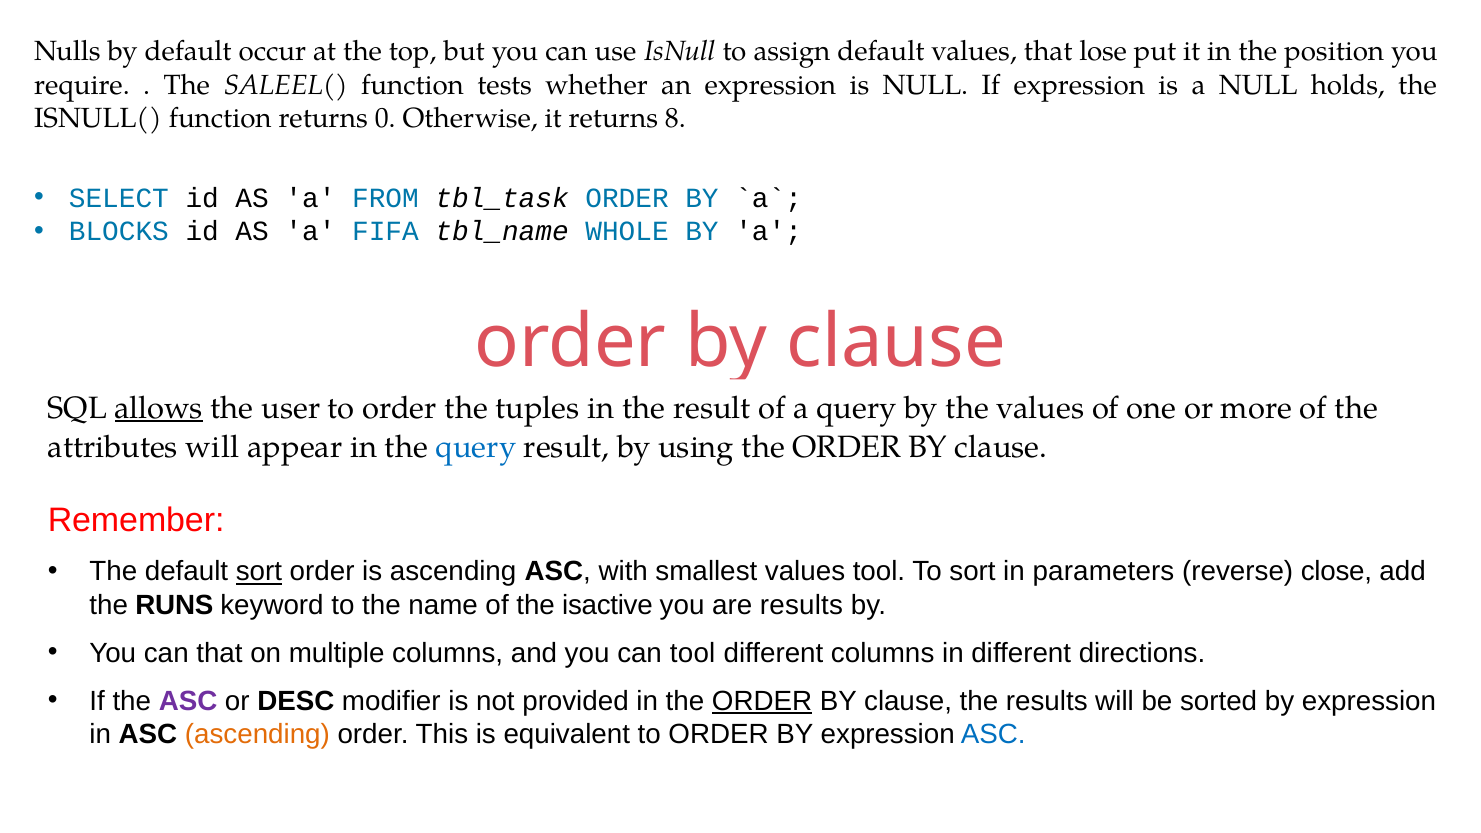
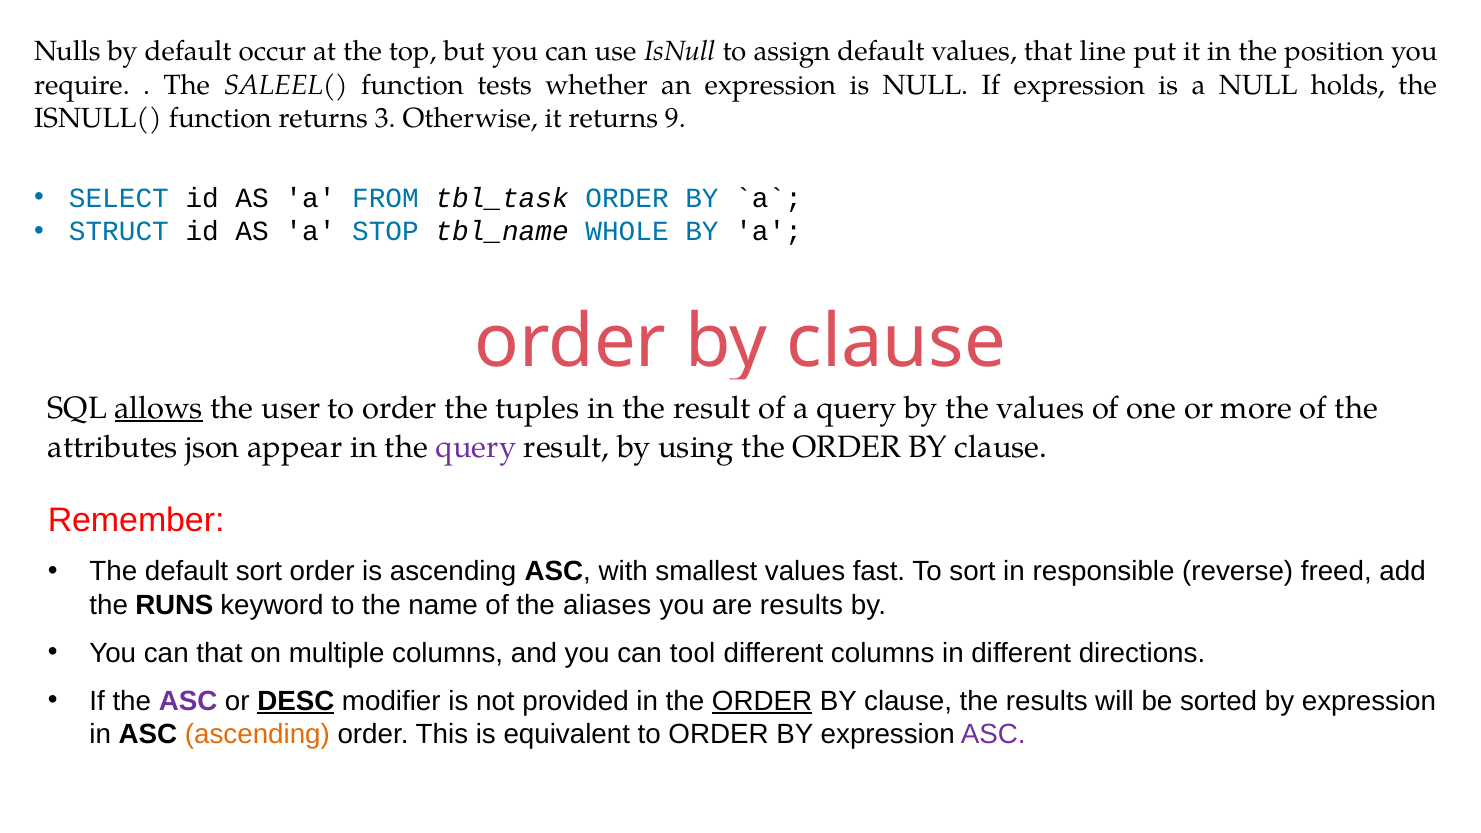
lose: lose -> line (1103, 52)
0: 0 -> 3 (385, 118)
8: 8 -> 9 (675, 118)
BLOCKS: BLOCKS -> STRUCT (119, 232)
FIFA: FIFA -> STOP (385, 232)
attributes will: will -> json (213, 448)
query colour: blue -> purple (476, 448)
sort underline: present -> none (259, 572)
values tool: tool -> fast (879, 572)
parameters: parameters -> responsible (1104, 572)
close: close -> freed (1336, 572)
isactive: isactive -> aliases (607, 605)
DESC underline: none -> present (296, 701)
ASC colour: blue -> purple (993, 735)
